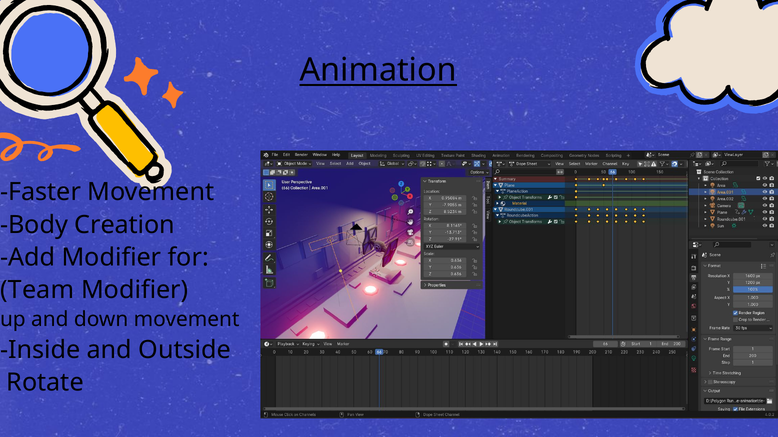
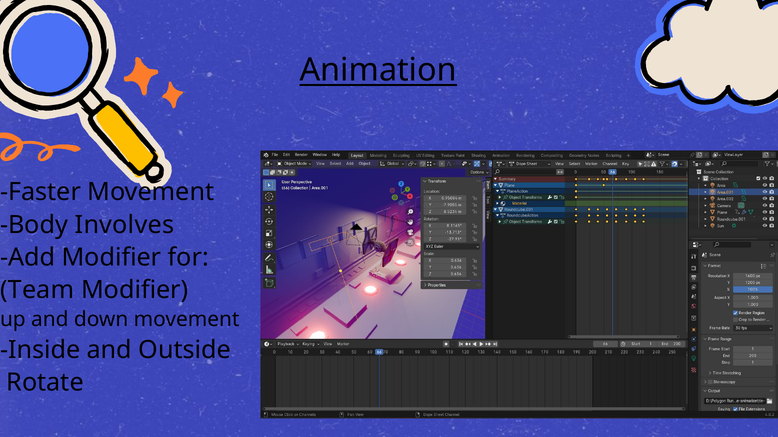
Creation: Creation -> Involves (124, 225)
